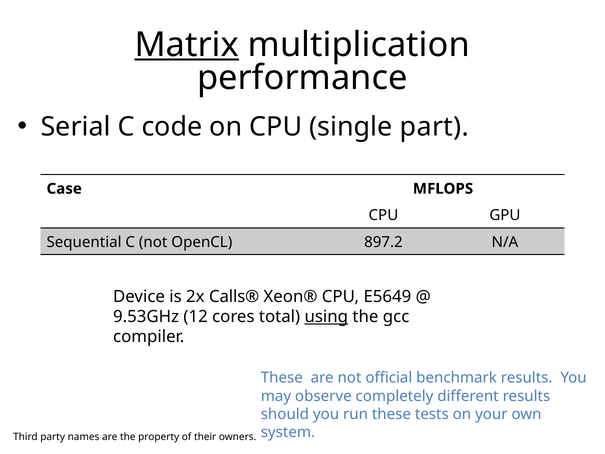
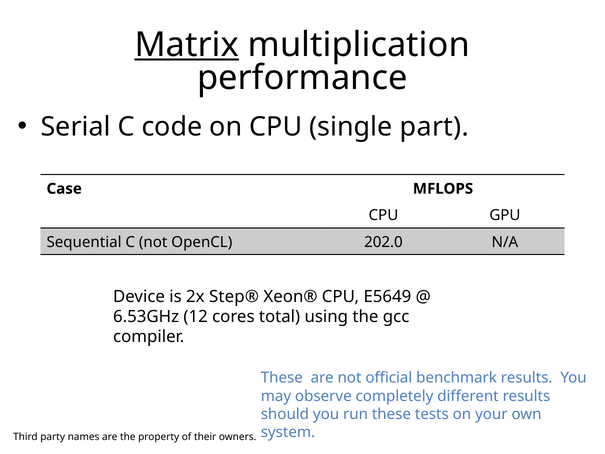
897.2: 897.2 -> 202.0 (383, 242)
Calls®: Calls® -> Step® (234, 296)
9.53GHz: 9.53GHz -> 6.53GHz (146, 317)
using underline: present -> none (326, 317)
